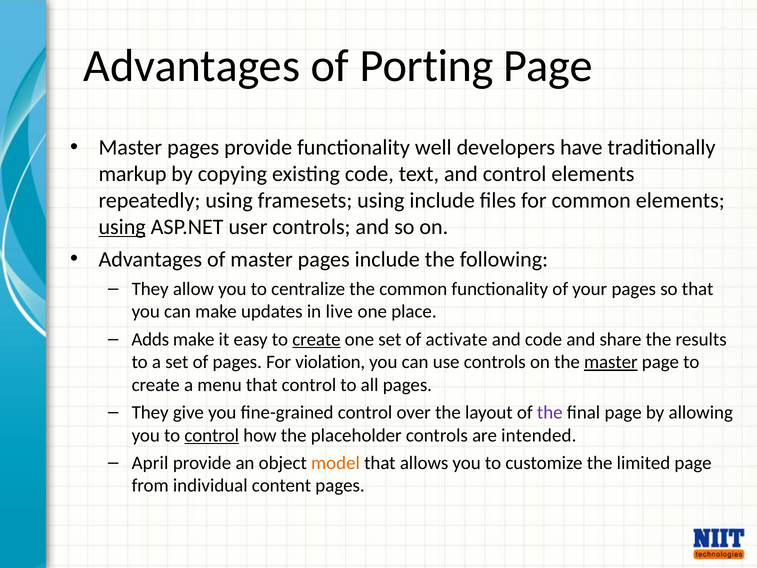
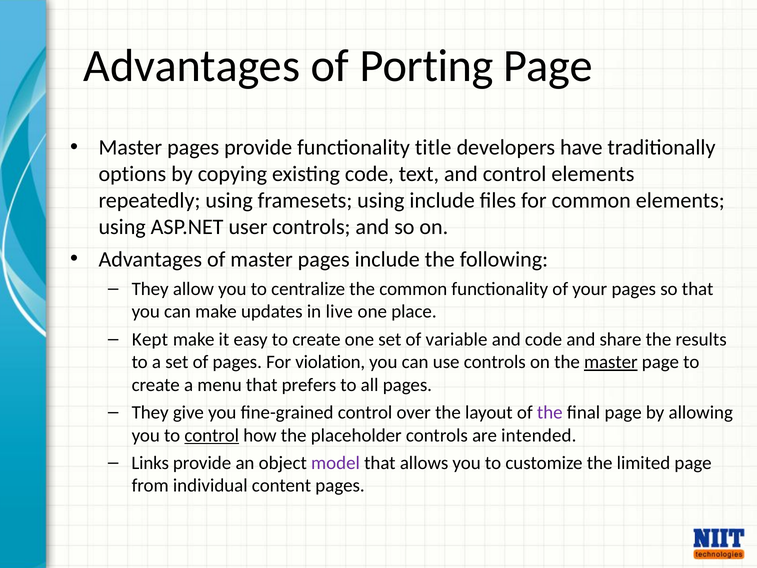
well: well -> title (433, 147)
markup: markup -> options (132, 174)
using underline: present -> none (122, 227)
Adds: Adds -> Kept (150, 339)
create underline: present -> none (316, 339)
activate: activate -> variable (457, 339)
that control: control -> prefers (309, 385)
April: April -> Links (150, 463)
model colour: orange -> purple (335, 463)
